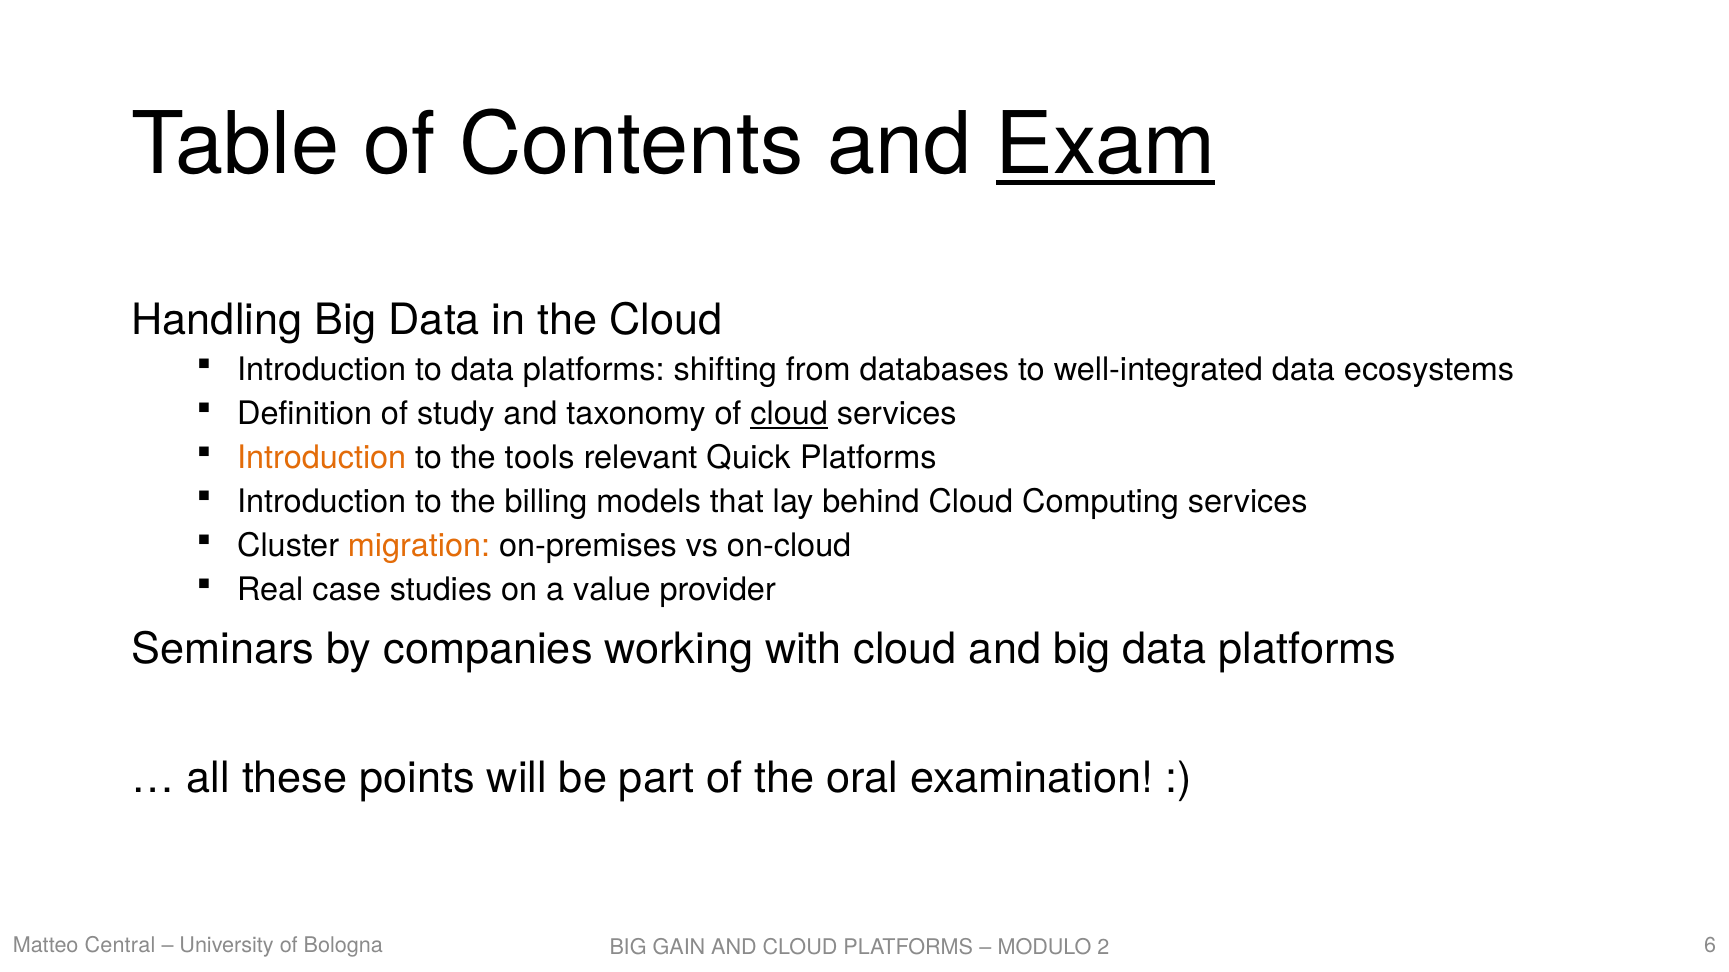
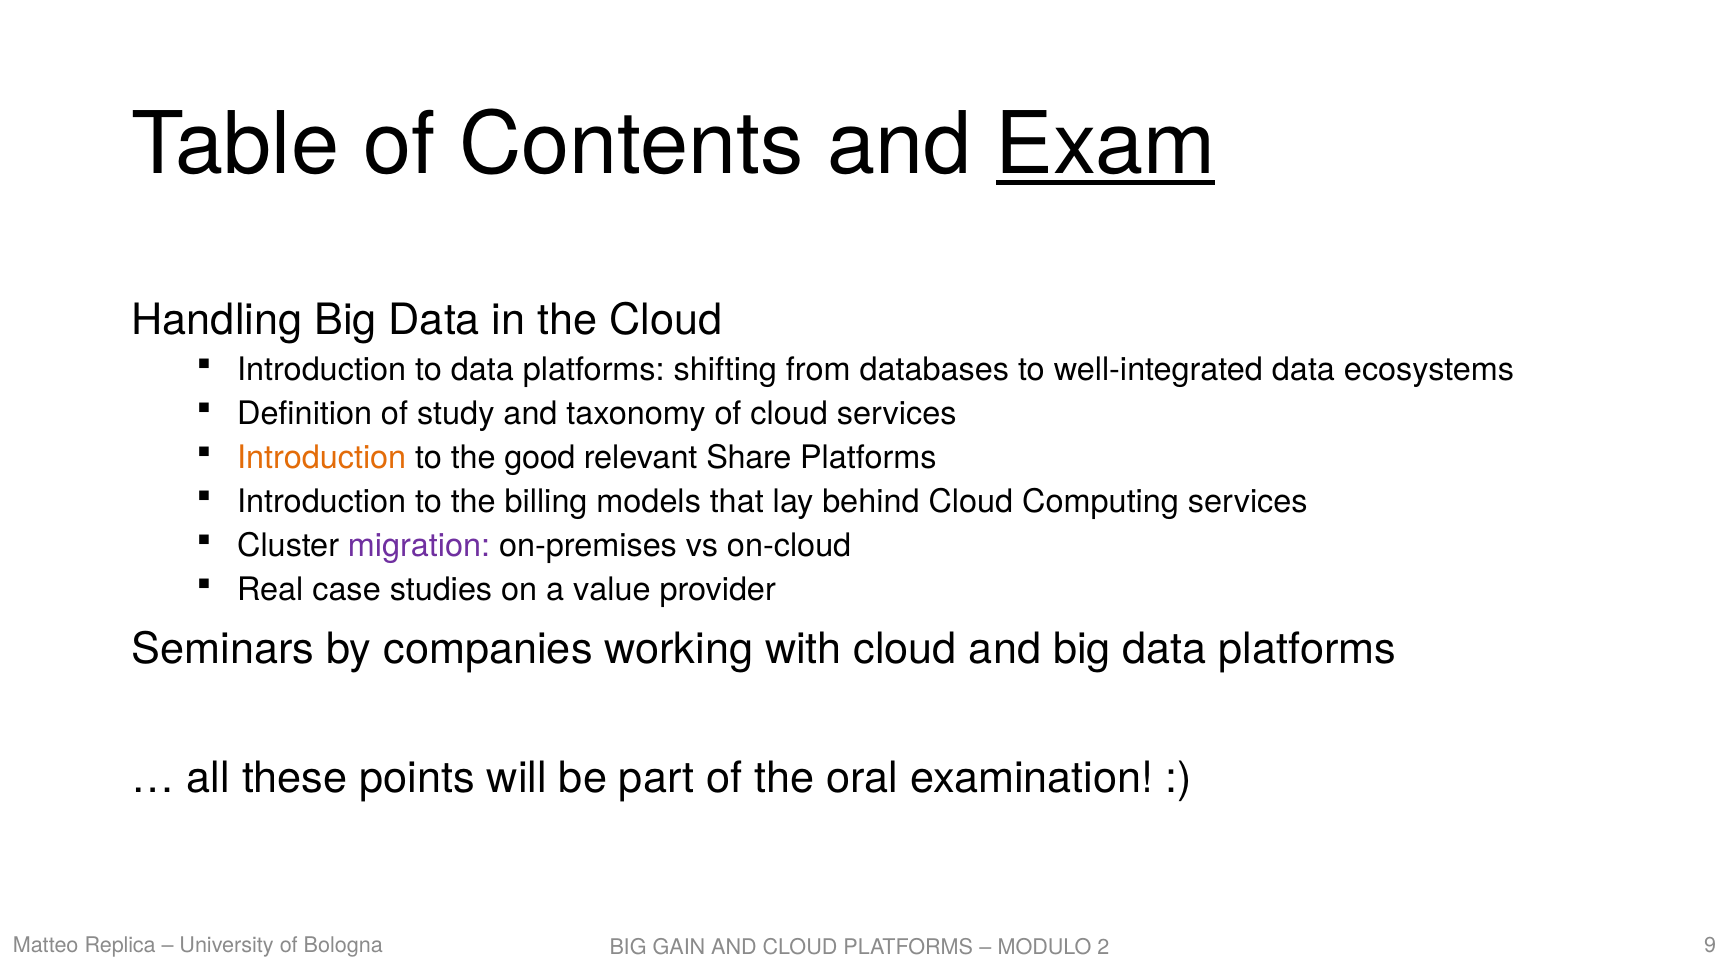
cloud underline: present -> none (789, 414)
tools: tools -> good (540, 458)
Quick: Quick -> Share (749, 458)
migration colour: orange -> purple (419, 546)
Central: Central -> Replica (120, 946)
6: 6 -> 9 (1710, 946)
